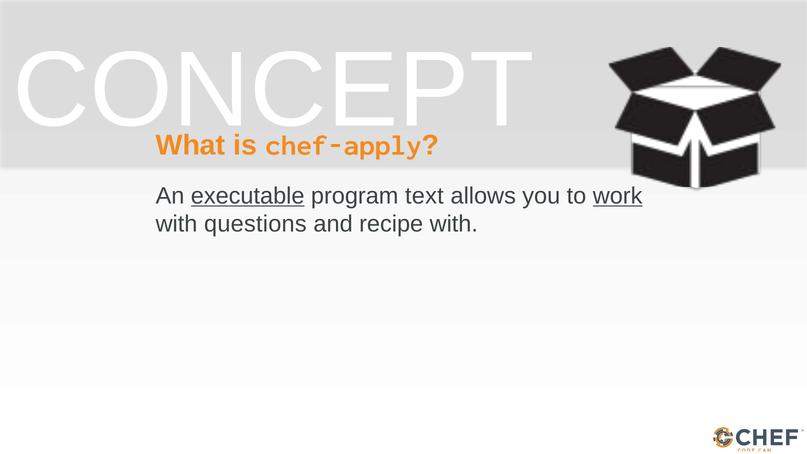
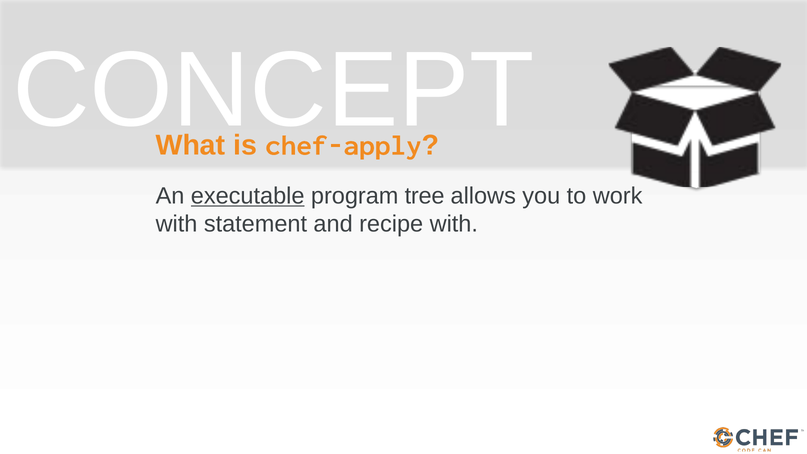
text: text -> tree (425, 196)
work underline: present -> none (618, 196)
questions: questions -> statement (255, 224)
